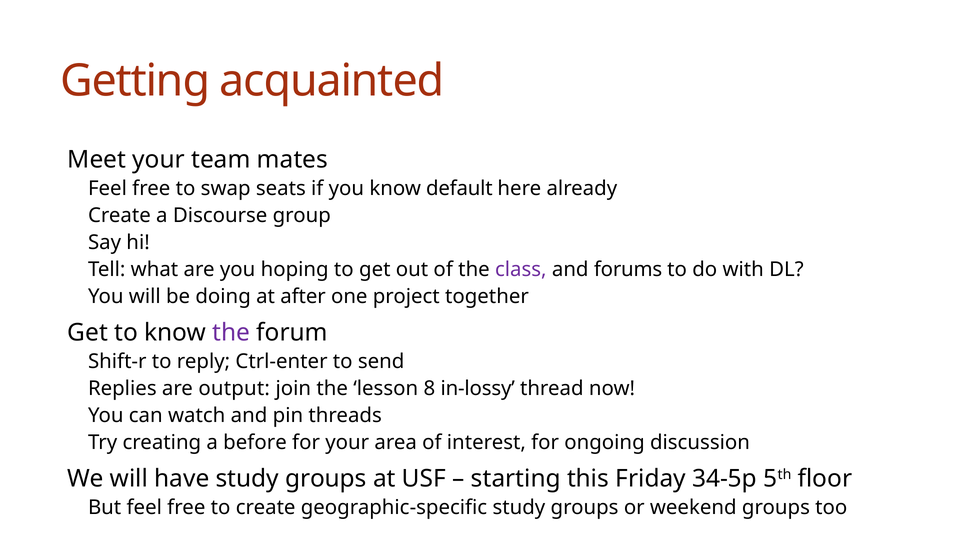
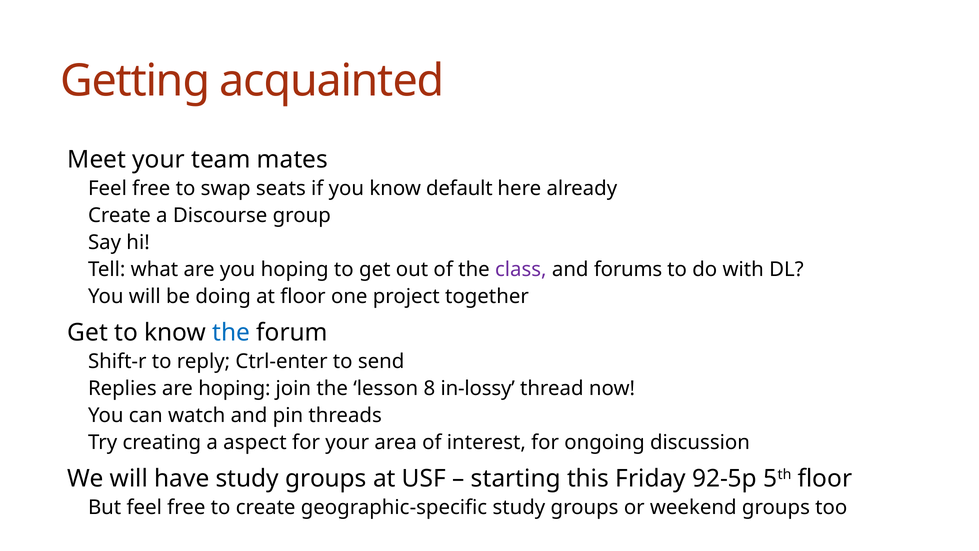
at after: after -> floor (303, 296)
the colour: purple -> blue (231, 332)
are output: output -> hoping (234, 388)
before: before -> aspect (255, 442)
34-5p: 34-5p -> 92-5p (725, 478)
